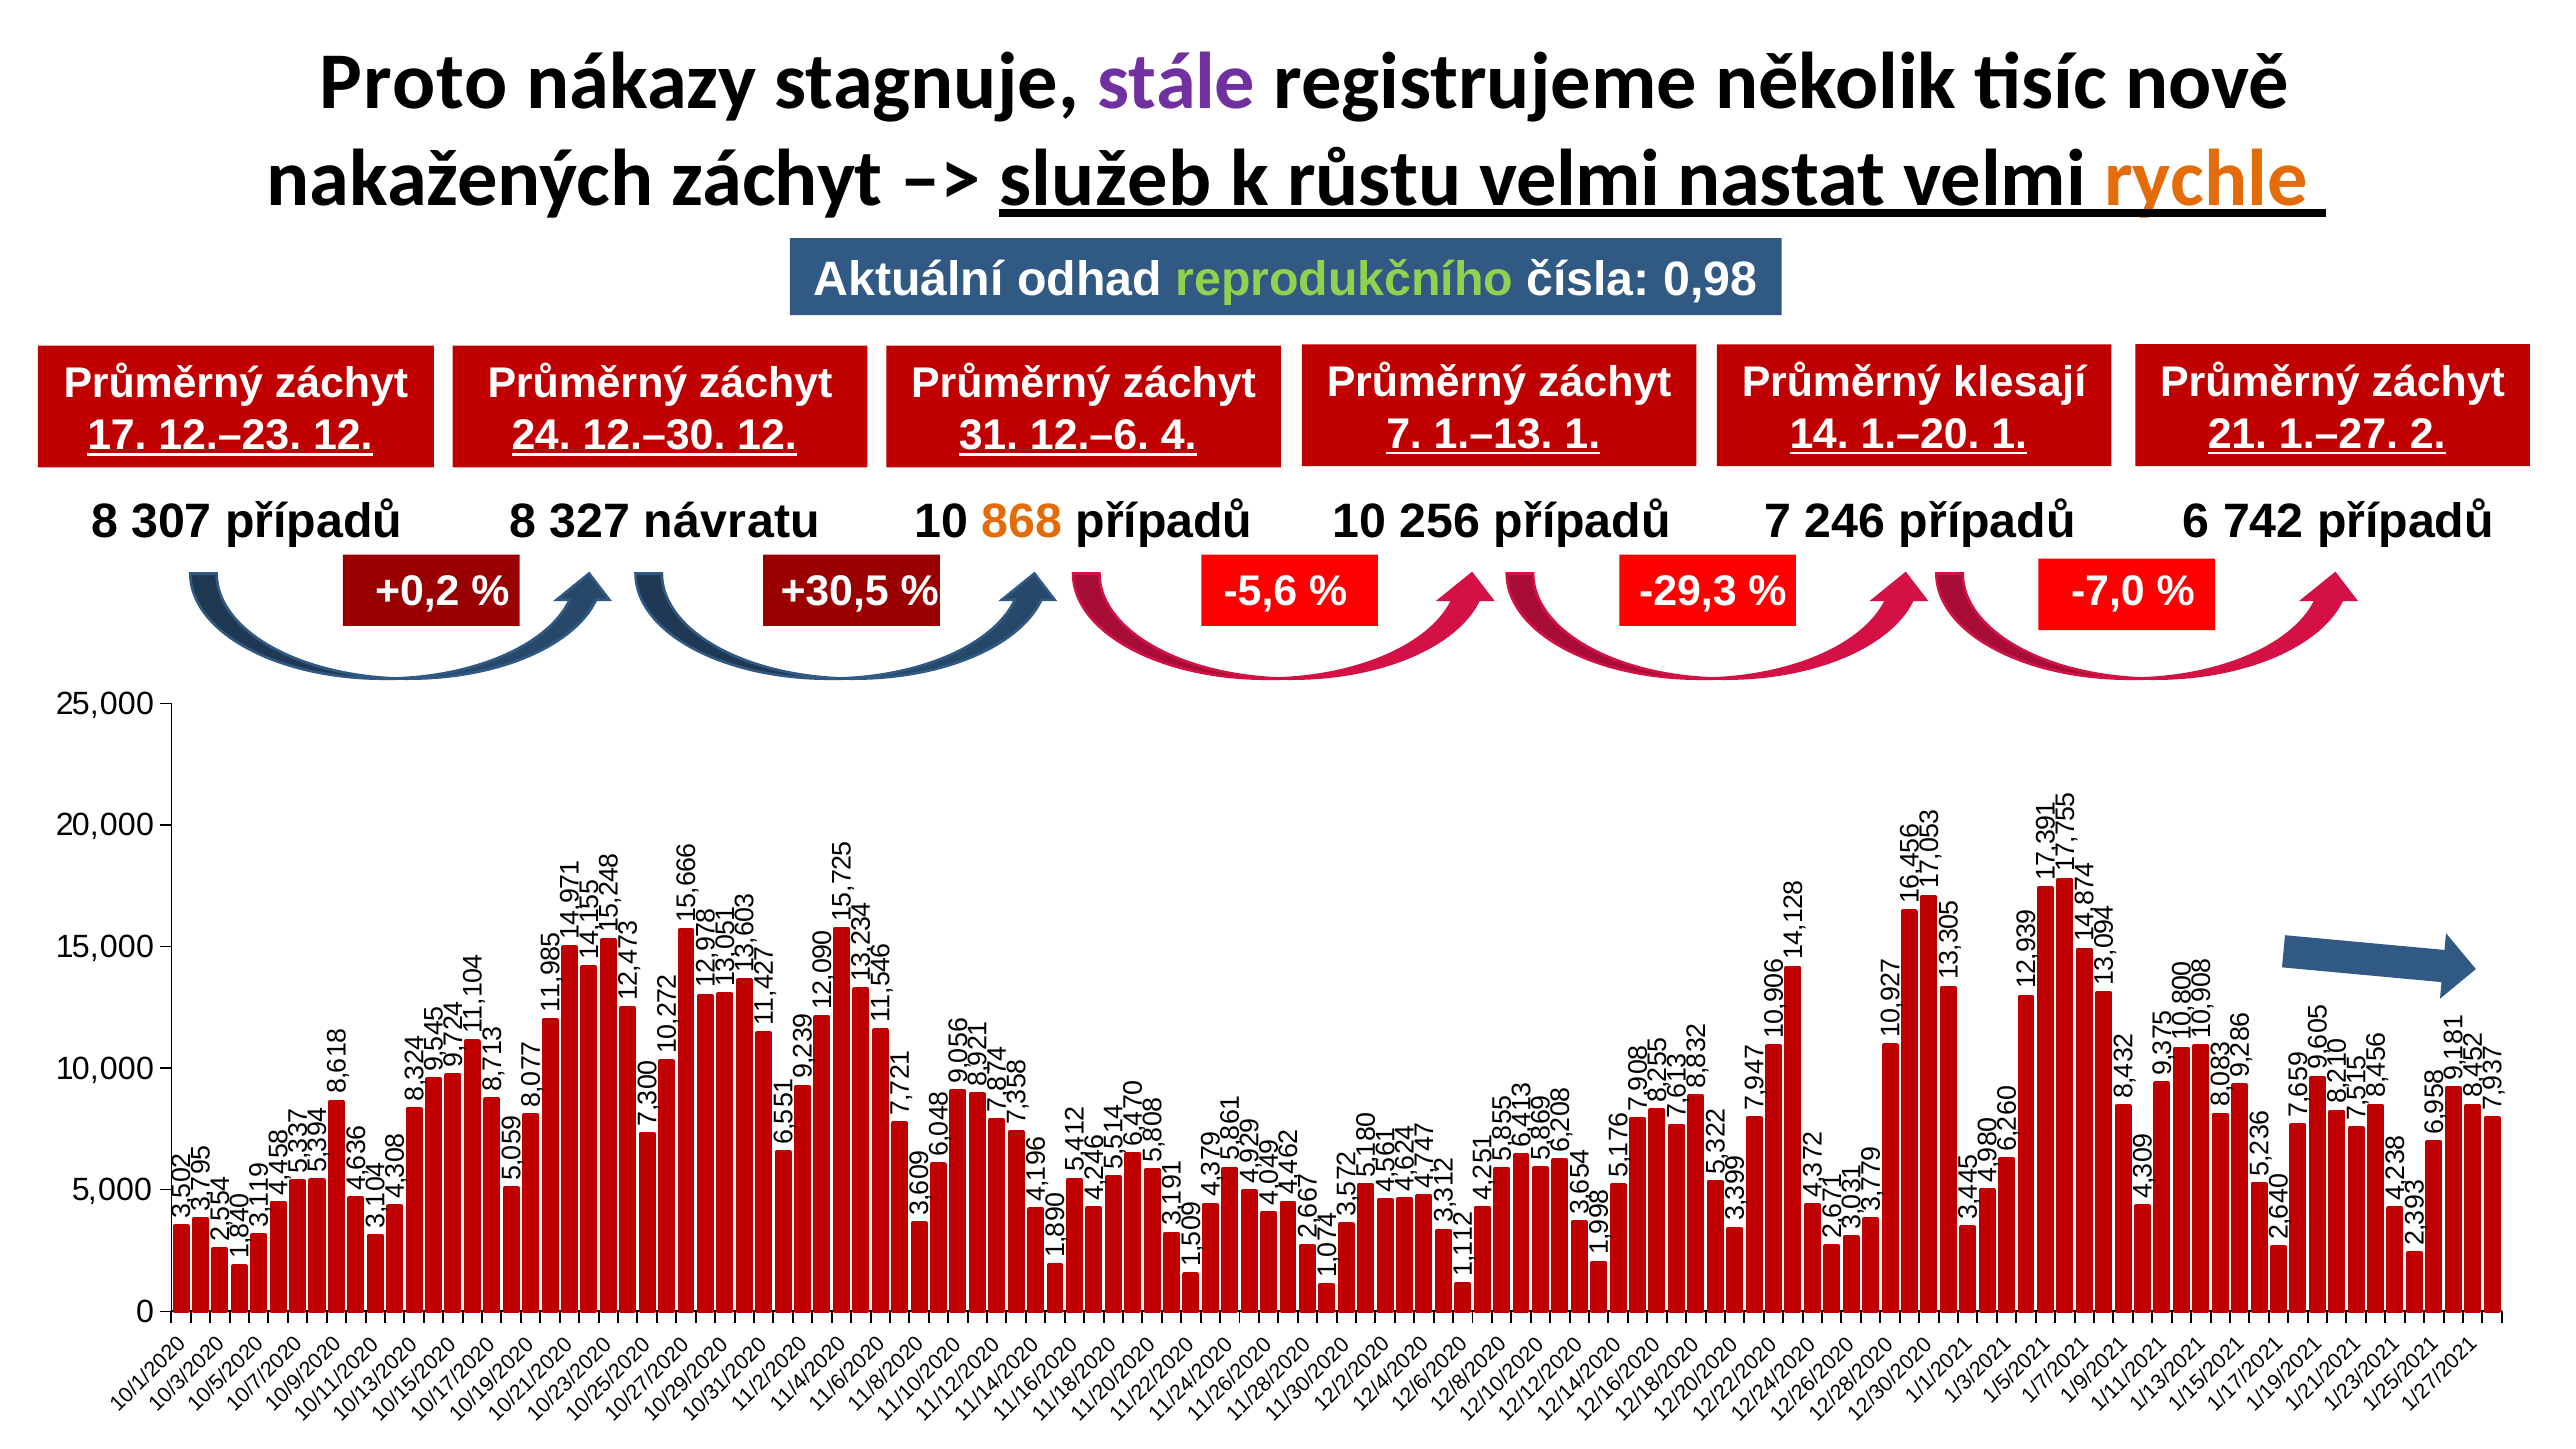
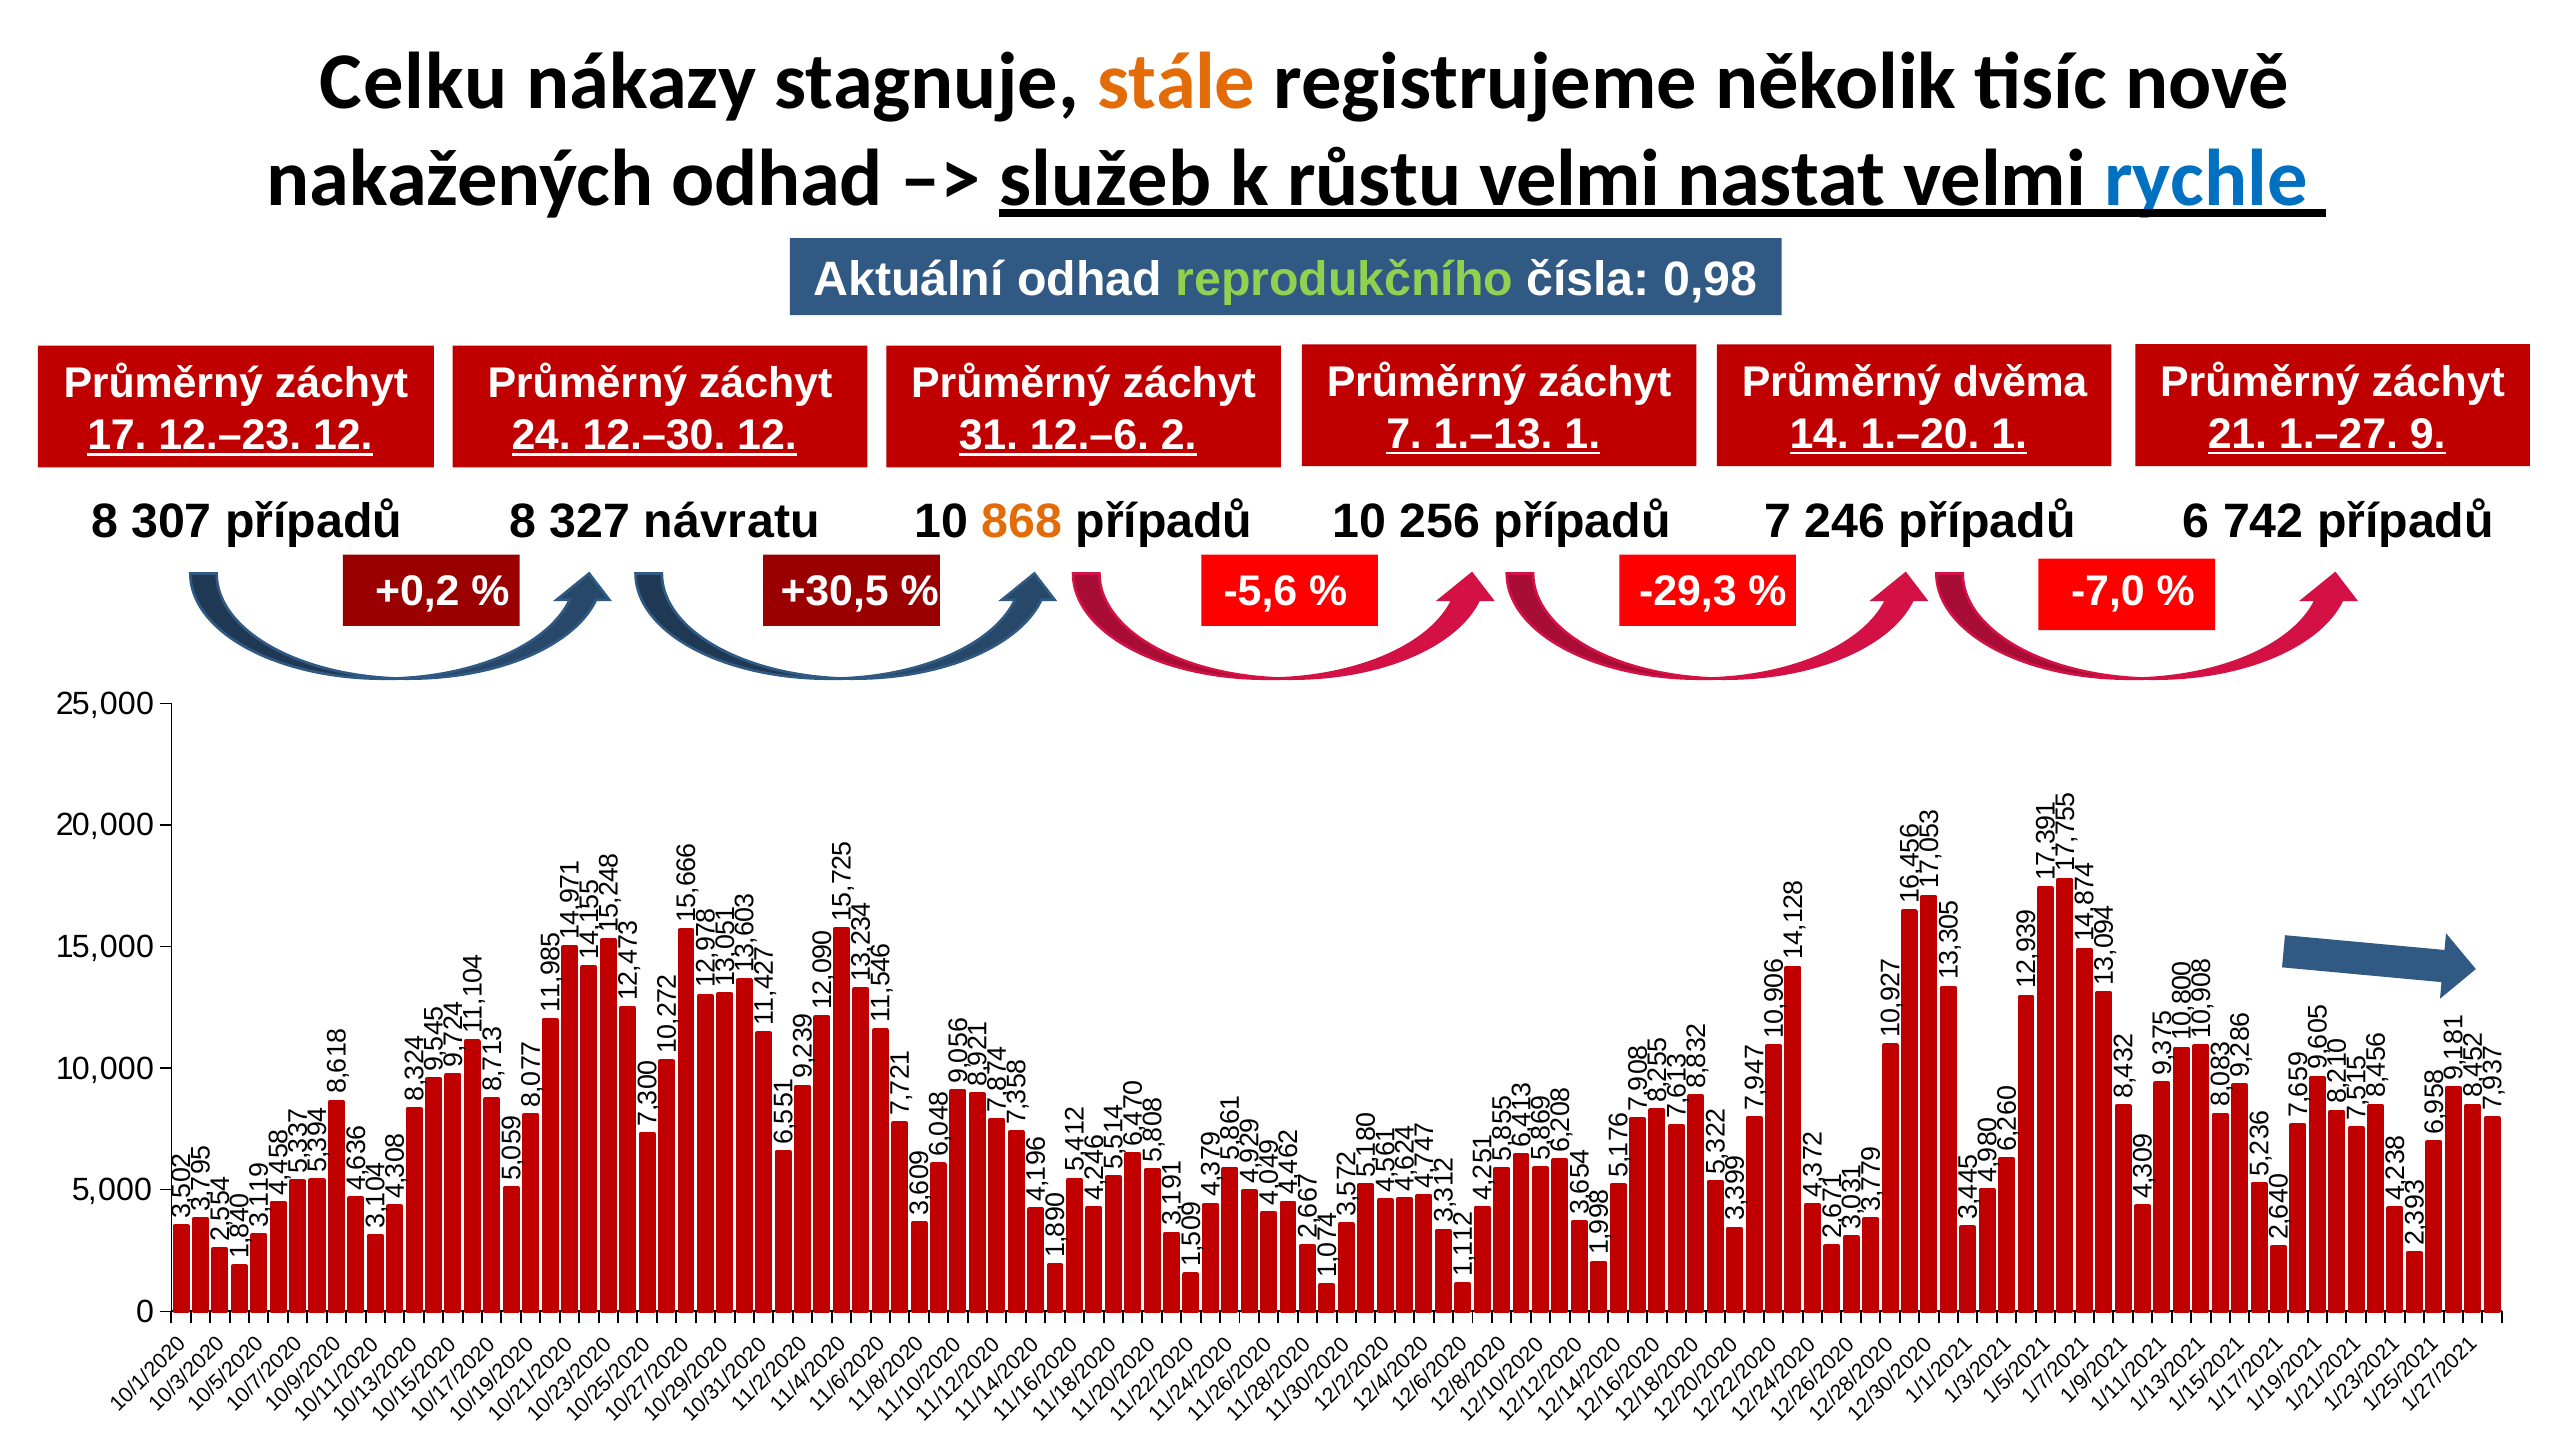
Proto: Proto -> Celku (414, 82)
stále colour: purple -> orange (1176, 82)
nakažených záchyt: záchyt -> odhad (777, 179)
rychle colour: orange -> blue (2206, 179)
klesají: klesají -> dvěma (2020, 383)
1.–27 2: 2 -> 9 (2428, 434)
12.–6 4: 4 -> 2 (1179, 435)
